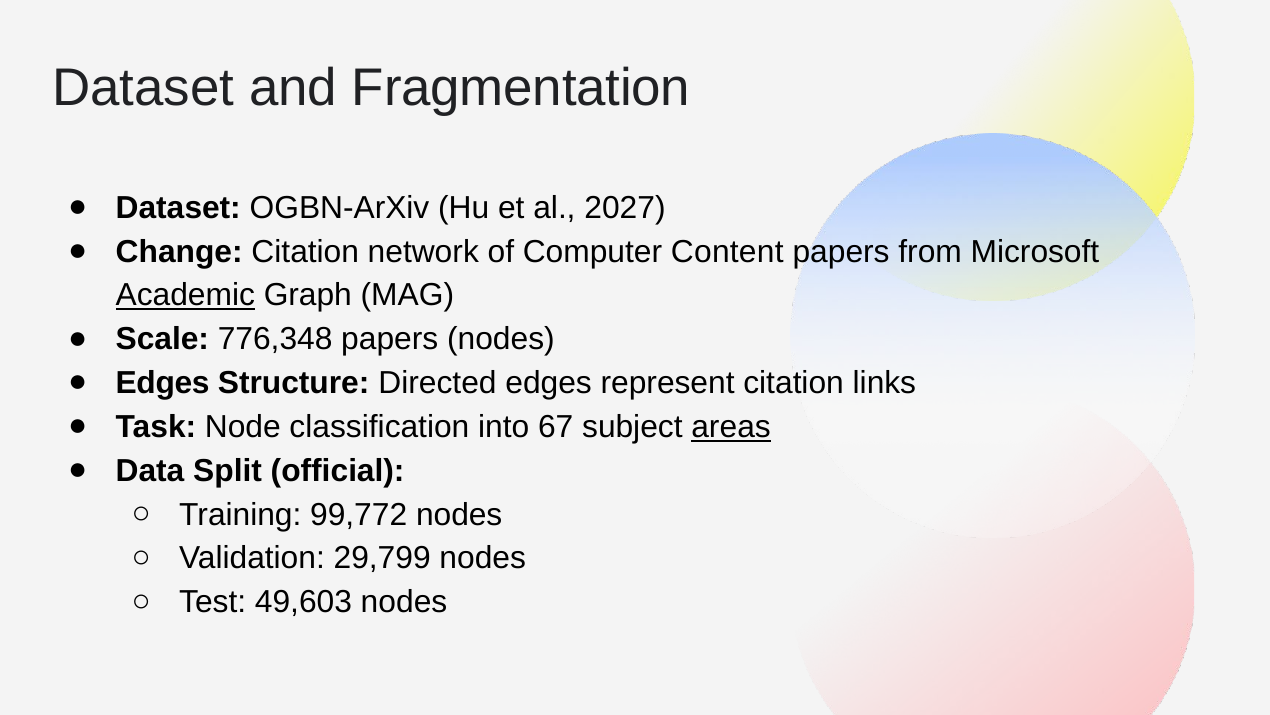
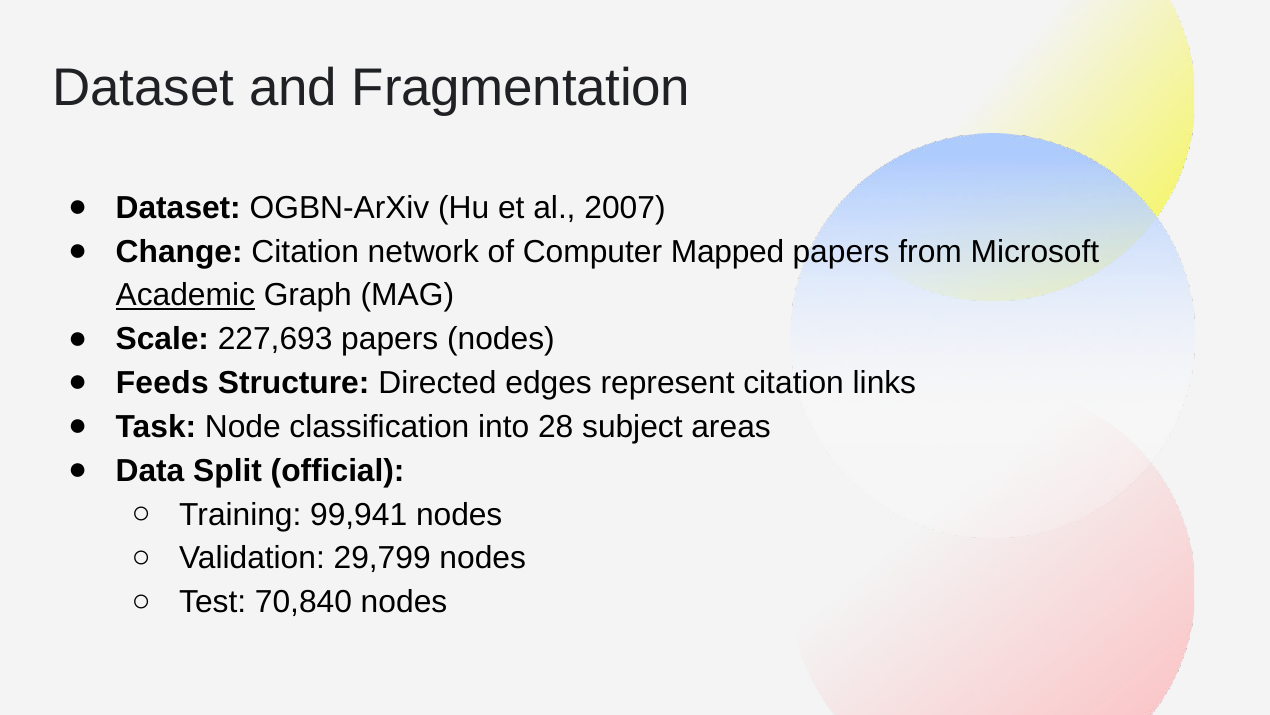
2027: 2027 -> 2007 (625, 208)
Content: Content -> Mapped (728, 251)
776,348: 776,348 -> 227,693 (275, 339)
Edges: Edges -> Feeds (162, 383)
67: 67 -> 28 (556, 427)
areas underline: present -> none (731, 427)
99,772: 99,772 -> 99,941 (359, 514)
49,603: 49,603 -> 70,840 (303, 602)
